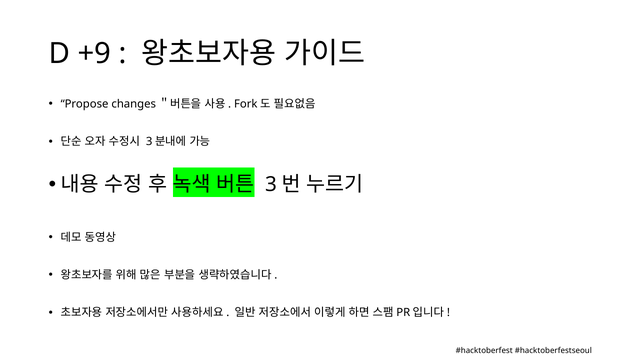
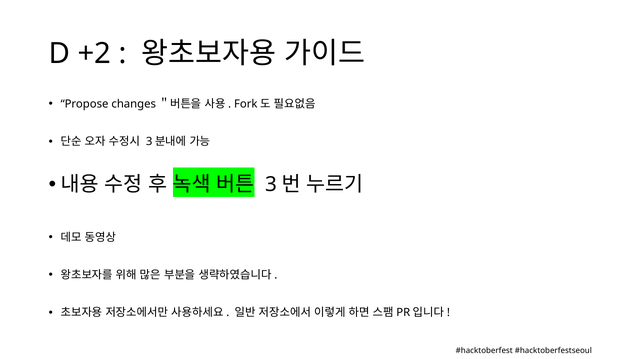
+9: +9 -> +2 (94, 54)
